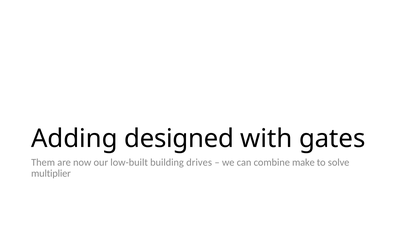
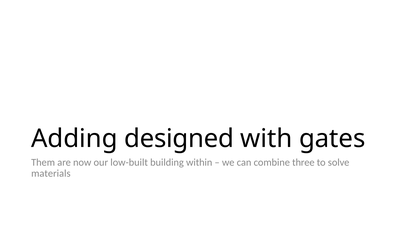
drives: drives -> within (199, 162)
make: make -> three (303, 162)
multiplier: multiplier -> materials (51, 173)
